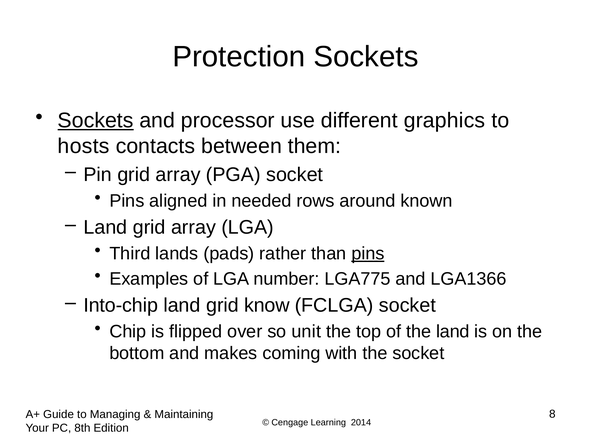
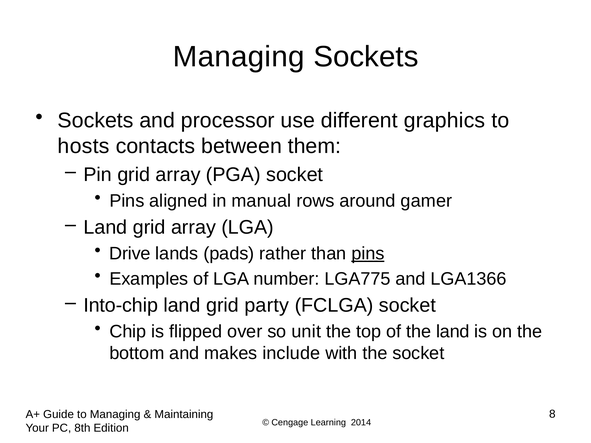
Protection: Protection -> Managing (239, 57)
Sockets underline: present -> none (96, 121)
needed: needed -> manual (261, 201)
known: known -> gamer (426, 201)
Third: Third -> Drive (130, 254)
know: know -> party (267, 306)
coming: coming -> include (291, 353)
